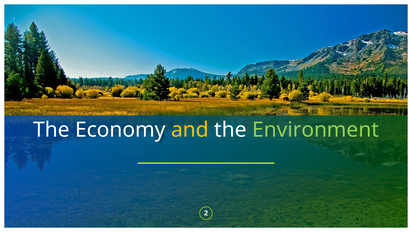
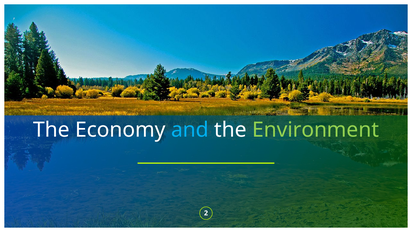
and colour: yellow -> light blue (190, 130)
